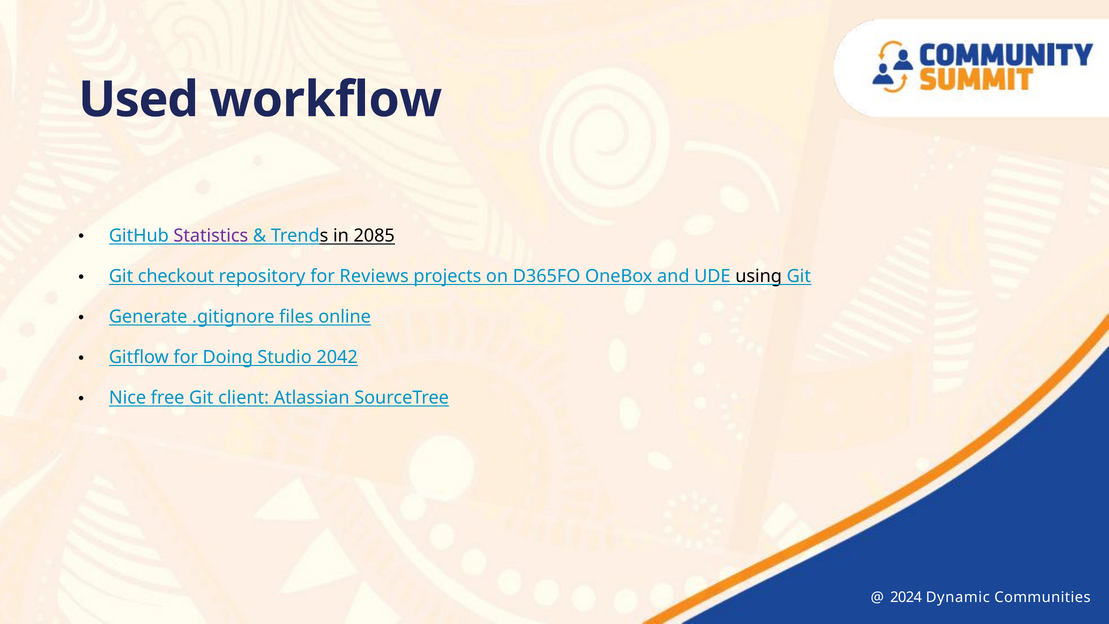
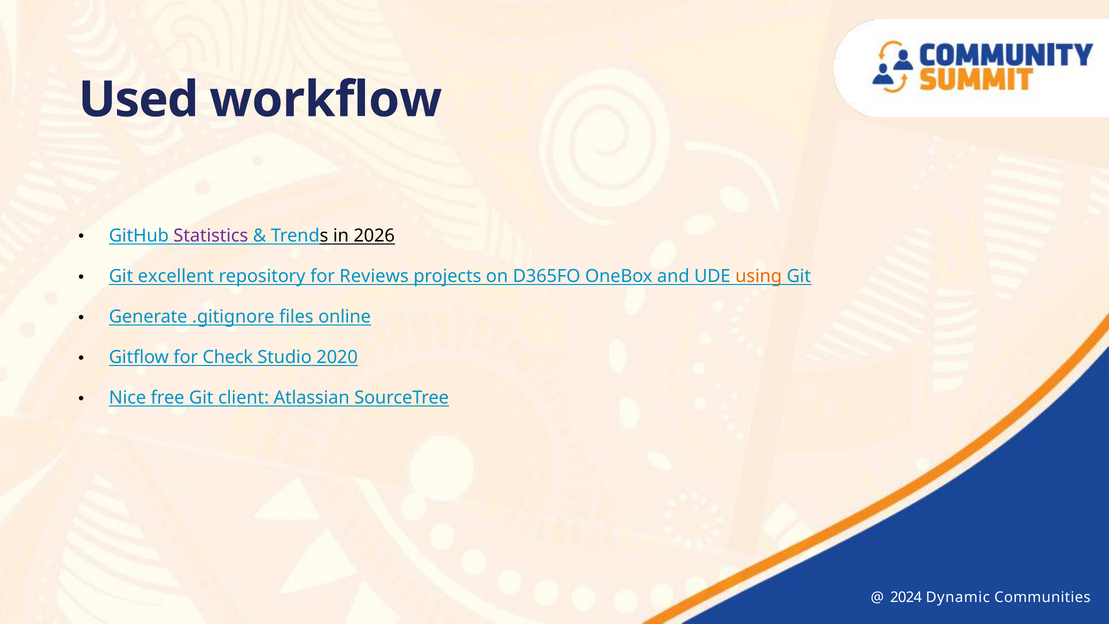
2085: 2085 -> 2026 (374, 236)
checkout: checkout -> excellent (176, 276)
using colour: black -> orange (759, 276)
Doing: Doing -> Check (228, 357)
2042: 2042 -> 2020 (337, 357)
